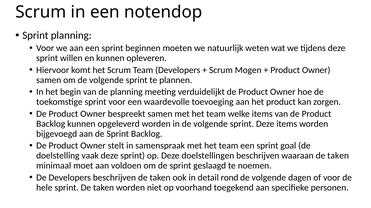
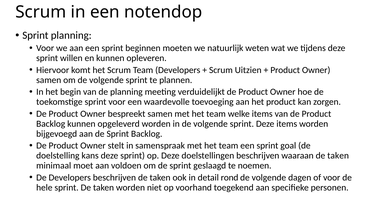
Mogen: Mogen -> Uitzien (248, 70)
vaak: vaak -> kans (90, 156)
